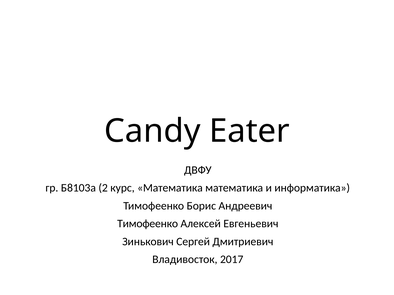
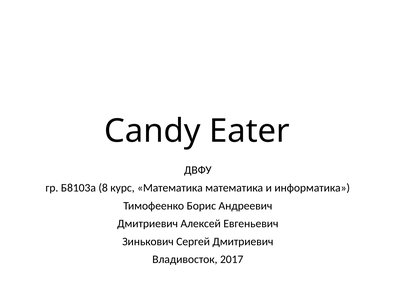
2: 2 -> 8 (103, 188)
Тимофеенко: Тимофеенко -> Дмитриевич (148, 224)
